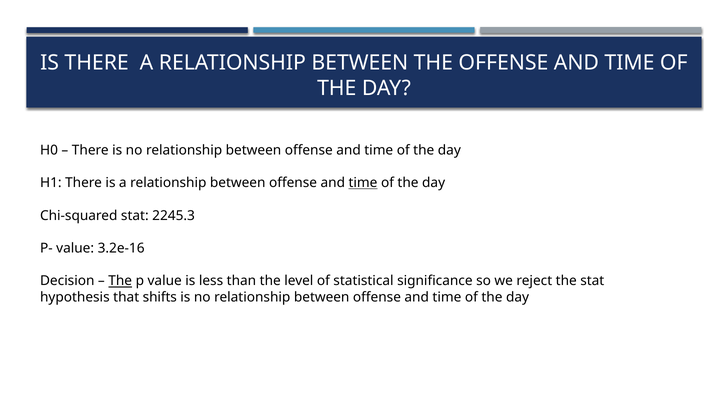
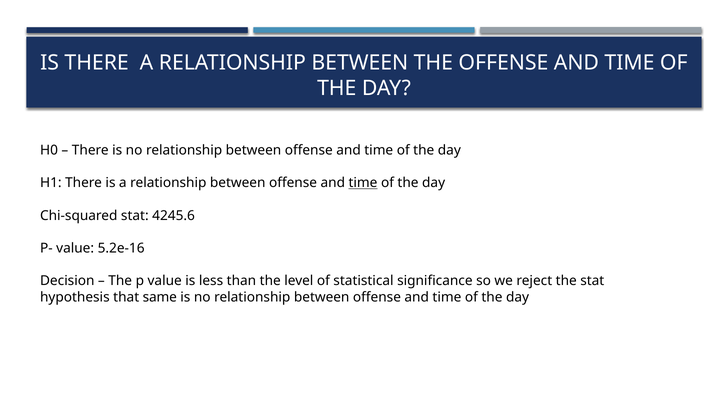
2245.3: 2245.3 -> 4245.6 (174, 216)
3.2e-16: 3.2e-16 -> 5.2e-16 (121, 249)
The underline: present -> none (120, 281)
shifts: shifts -> same (160, 298)
